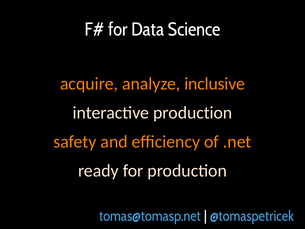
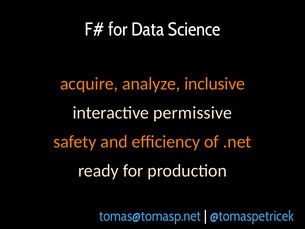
interactive production: production -> permissive (193, 113)
